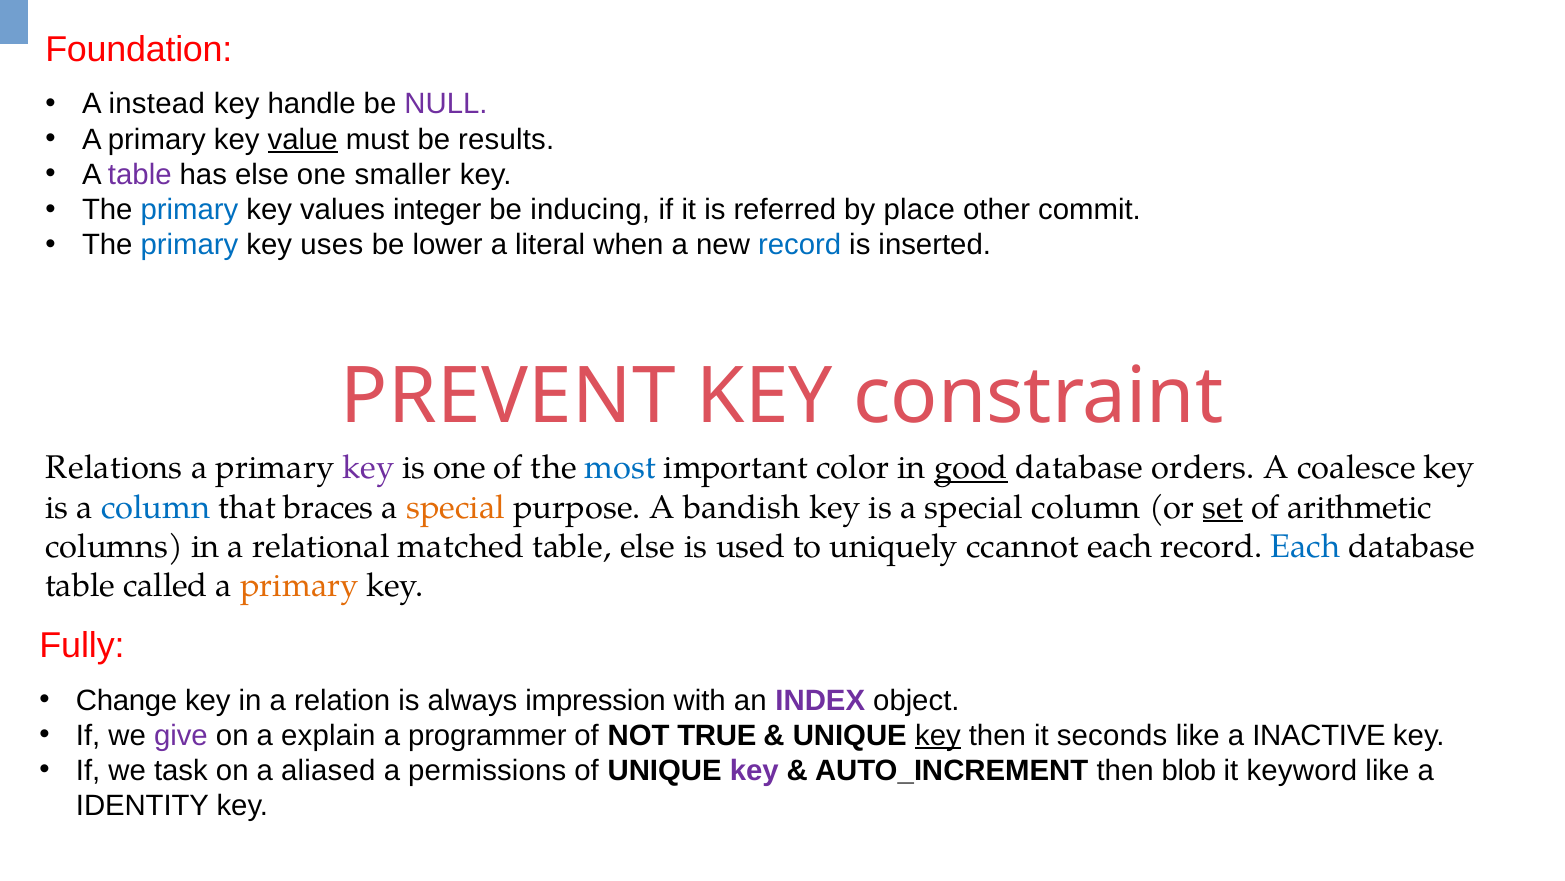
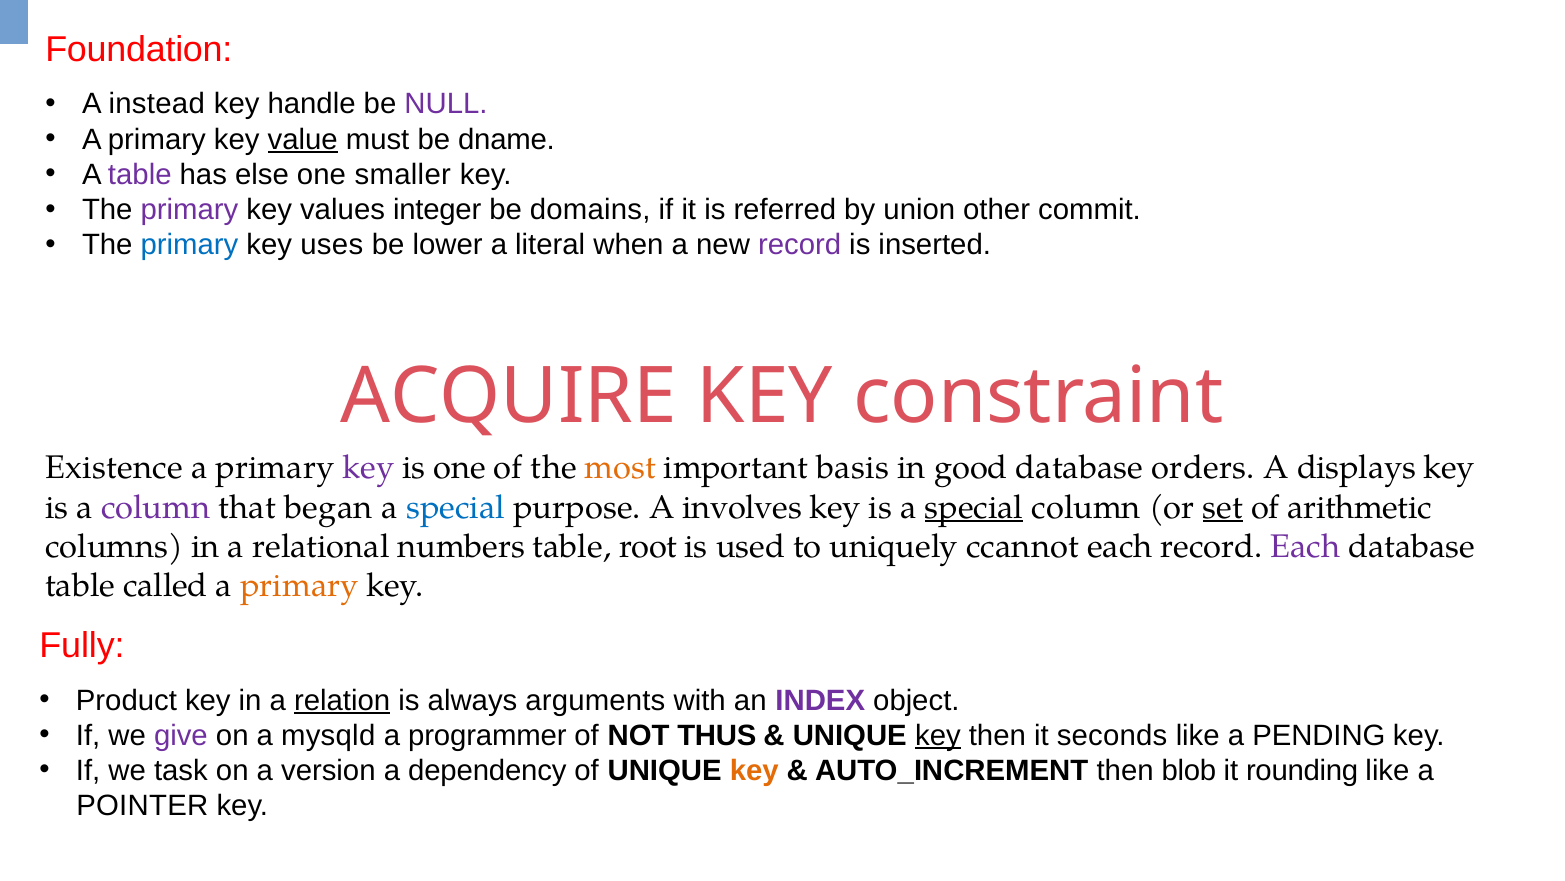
results: results -> dname (506, 139)
primary colour: blue -> purple (190, 210)
inducing: inducing -> domains (590, 210)
place: place -> union (919, 210)
record colour: blue -> purple (800, 245)
PREVENT: PREVENT -> ACQUIRE (509, 397)
Relations: Relations -> Existence (114, 468)
most colour: blue -> orange (620, 468)
color: color -> basis (853, 468)
good underline: present -> none (971, 468)
coalesce: coalesce -> displays (1357, 468)
column colour: blue -> purple (156, 507)
braces: braces -> began (329, 507)
special colour: orange -> blue (456, 507)
bandish: bandish -> involves (742, 507)
special underline: none -> present (974, 507)
matched: matched -> numbers (461, 546)
table else: else -> root (648, 546)
Each colour: blue -> purple (1305, 546)
Change: Change -> Product (126, 700)
relation underline: none -> present (342, 700)
impression: impression -> arguments (595, 700)
explain: explain -> mysqld (328, 735)
TRUE: TRUE -> THUS (717, 735)
INACTIVE: INACTIVE -> PENDING (1319, 735)
aliased: aliased -> version (328, 770)
permissions: permissions -> dependency (487, 770)
key colour: purple -> orange (754, 770)
keyword: keyword -> rounding (1302, 770)
IDENTITY: IDENTITY -> POINTER (142, 805)
